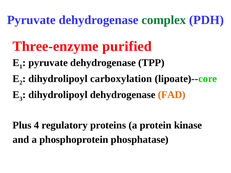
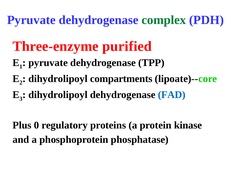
carboxylation: carboxylation -> compartments (121, 79)
FAD colour: orange -> blue (172, 95)
4: 4 -> 0 (37, 125)
